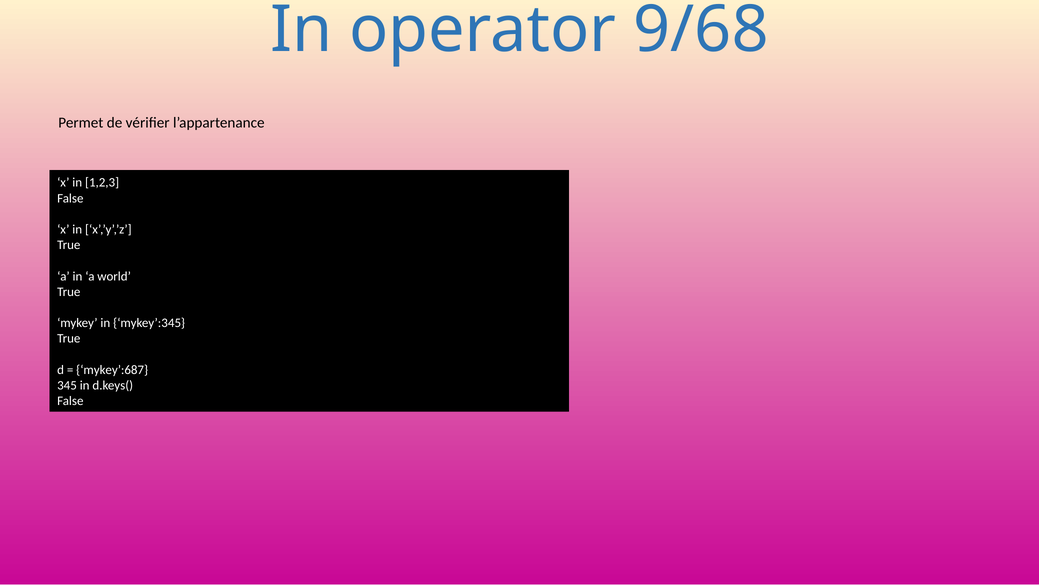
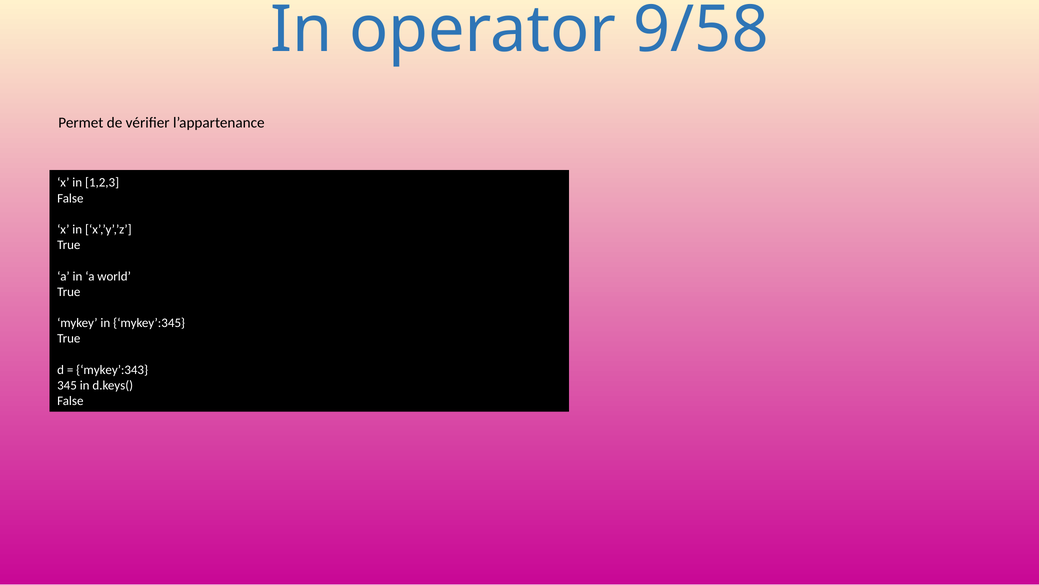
9/68: 9/68 -> 9/58 (701, 30)
mykey’:687: mykey’:687 -> mykey’:343 (112, 369)
